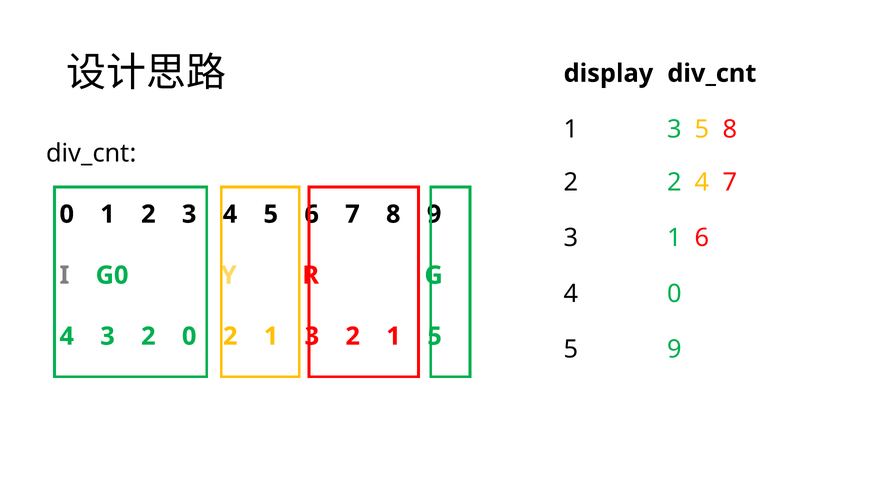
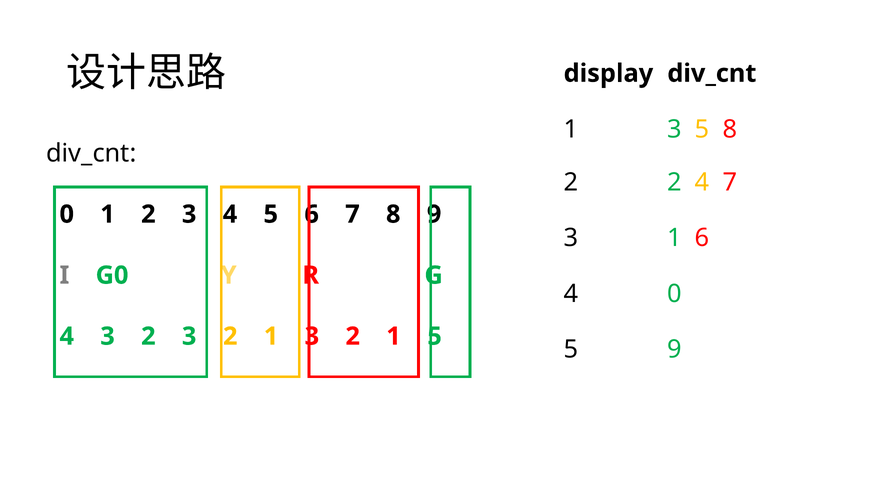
3 2 0: 0 -> 3 (189, 336)
